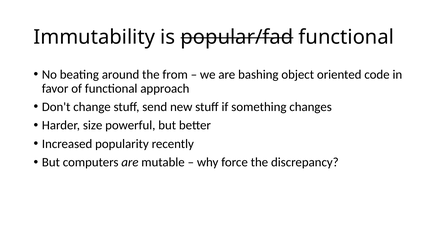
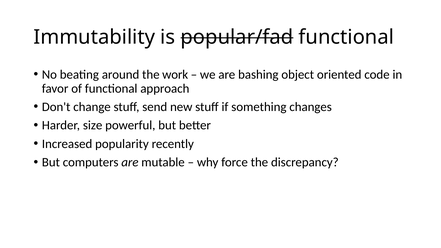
from: from -> work (175, 75)
